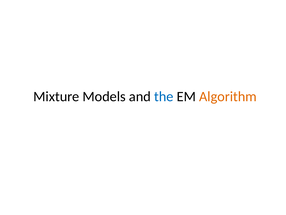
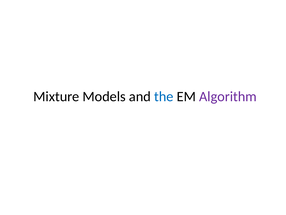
Algorithm colour: orange -> purple (228, 96)
